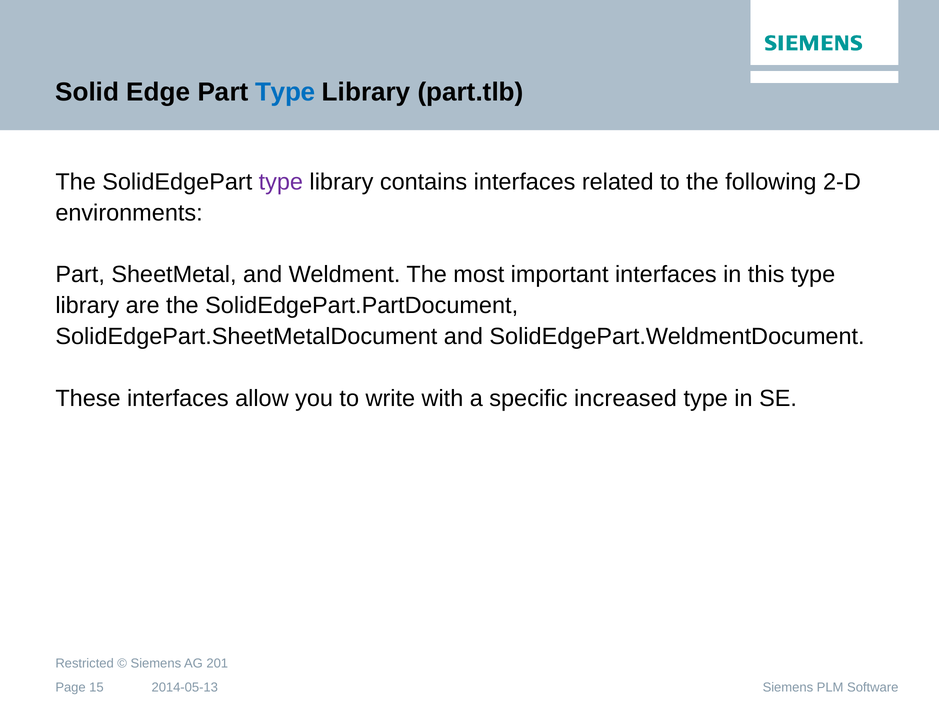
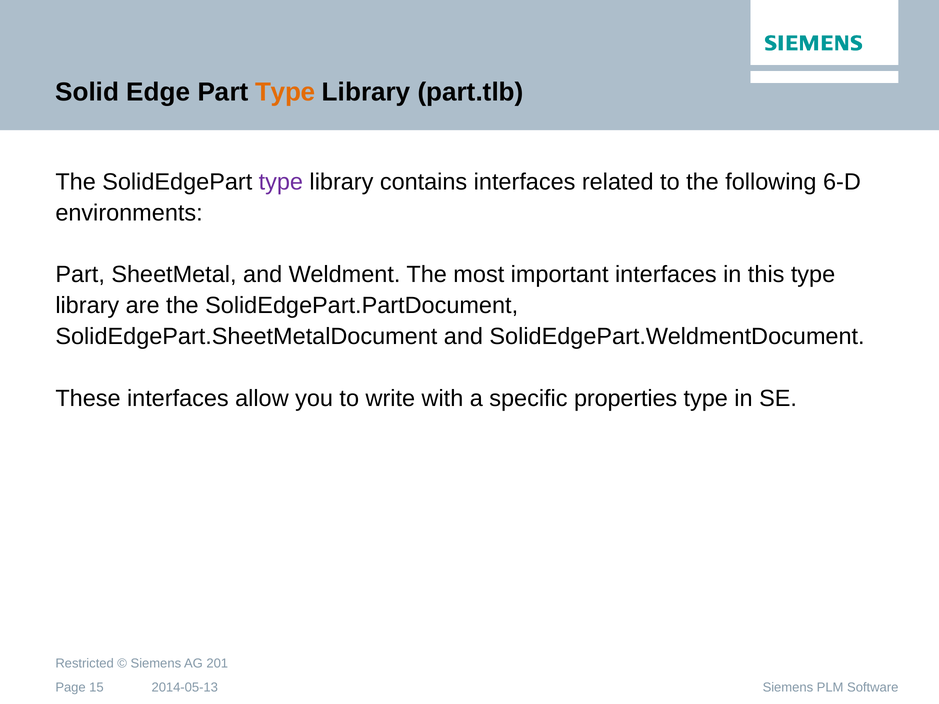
Type colour: blue -> orange (285, 92)
2-D: 2-D -> 6-D (842, 182)
increased: increased -> properties (626, 399)
